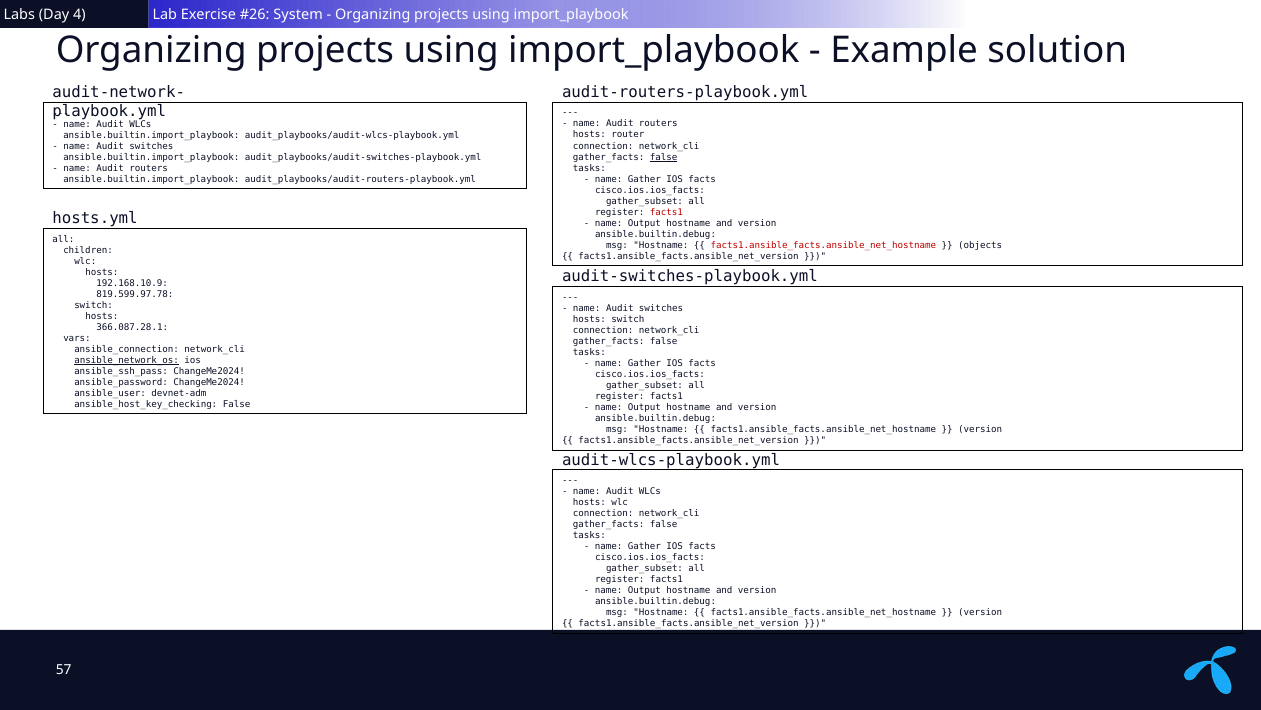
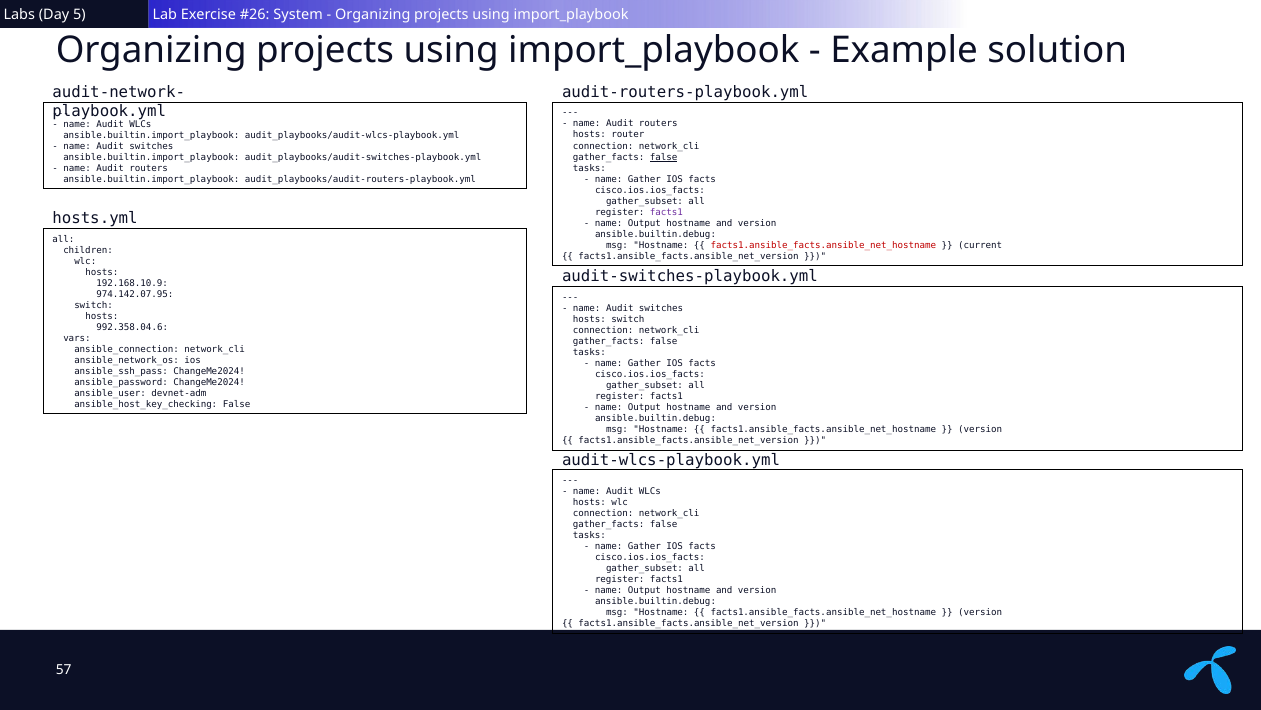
4: 4 -> 5 (79, 15)
facts1 colour: red -> purple (666, 212)
objects: objects -> current (980, 245)
819.599.97.78: 819.599.97.78 -> 974.142.07.95 (135, 294)
366.087.28.1: 366.087.28.1 -> 992.358.04.6 (132, 327)
ansible_network_os underline: present -> none (127, 360)
